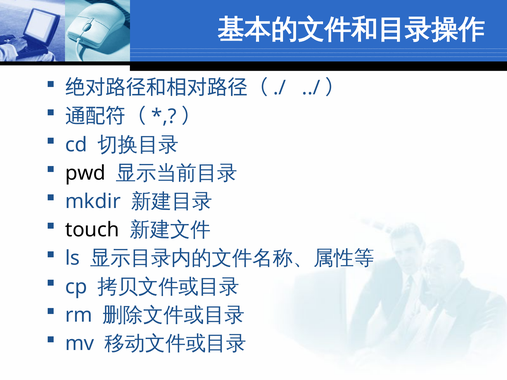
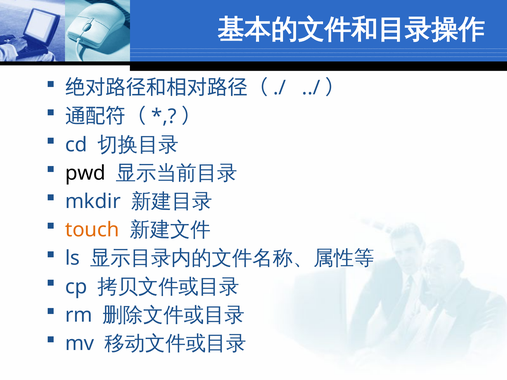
touch colour: black -> orange (92, 230)
